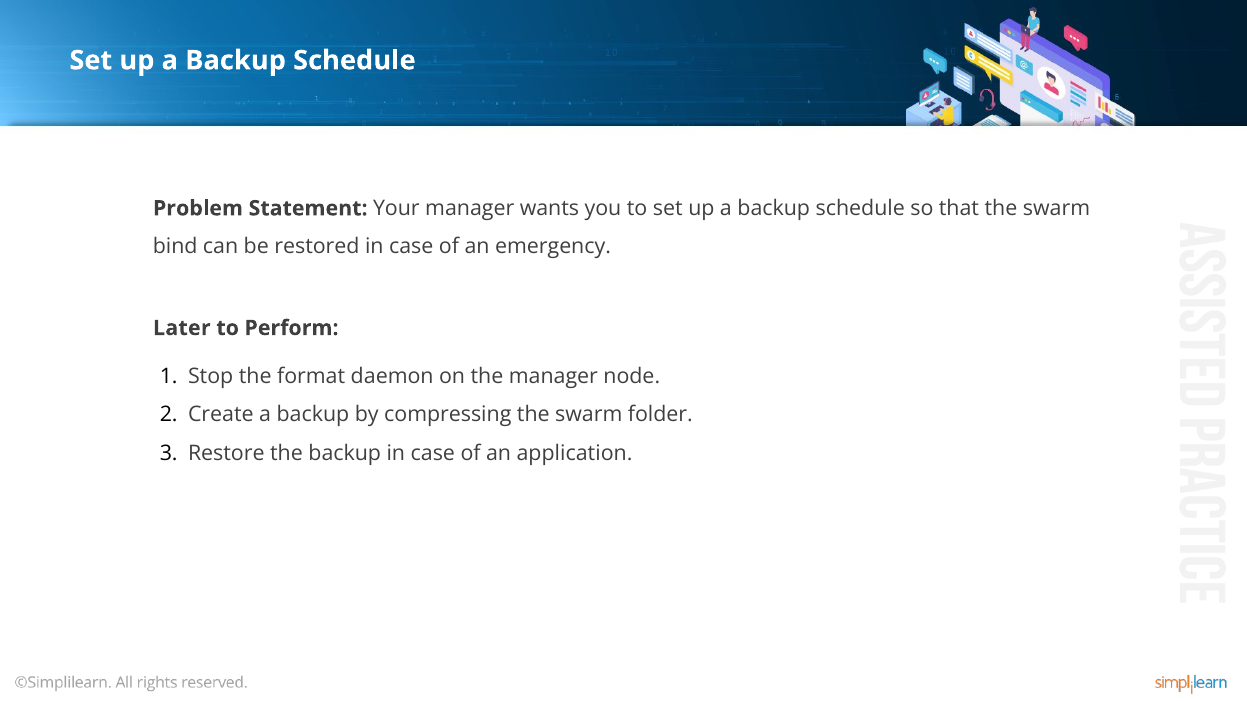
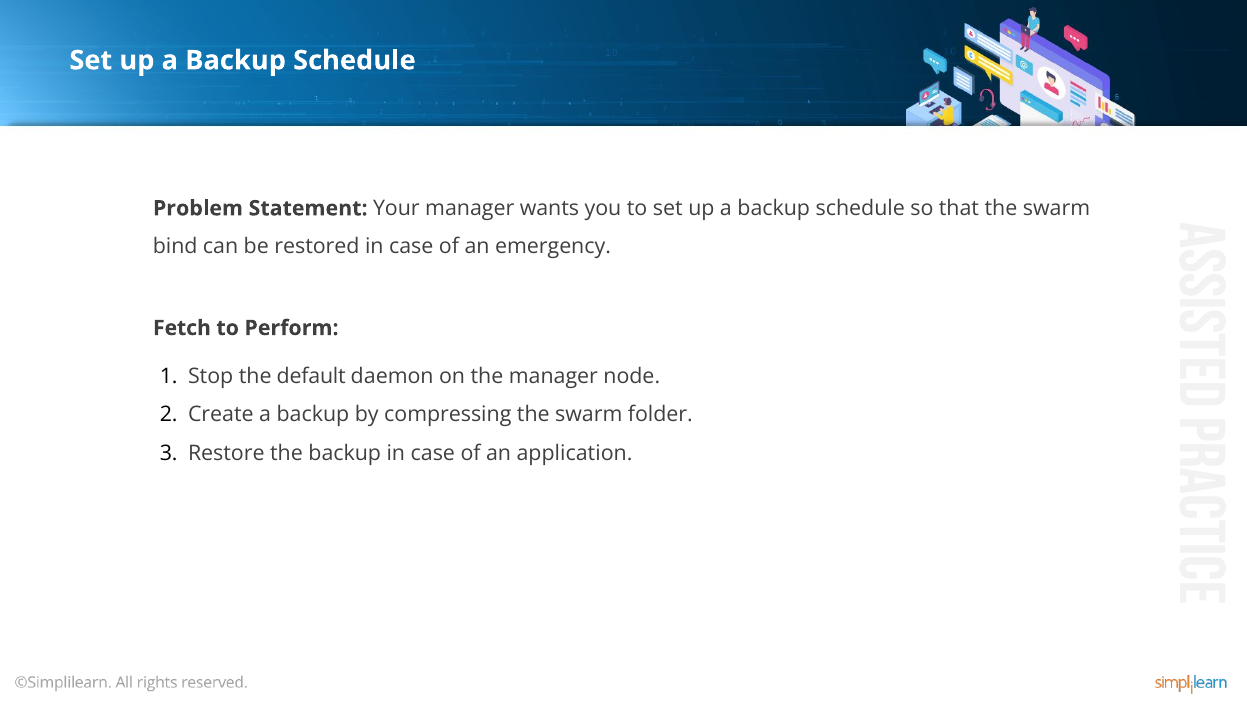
Later: Later -> Fetch (182, 328)
format: format -> default (311, 377)
